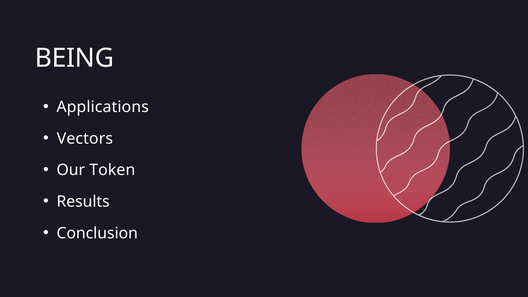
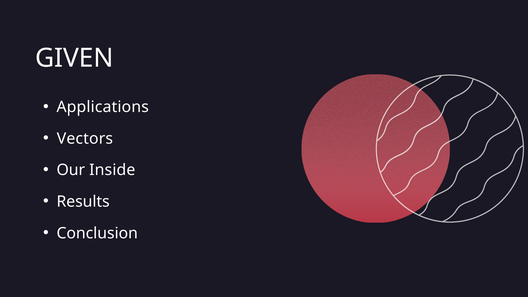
BEING: BEING -> GIVEN (74, 58)
Token: Token -> Inside (112, 170)
